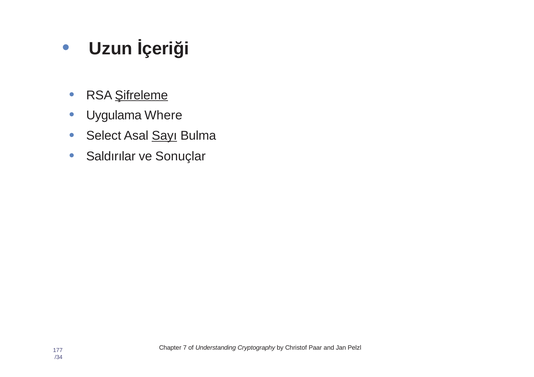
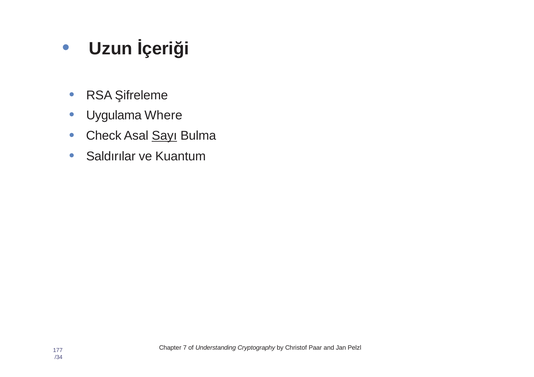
Şifreleme underline: present -> none (141, 95)
Select: Select -> Check (104, 136)
Sonuçlar: Sonuçlar -> Kuantum (181, 156)
